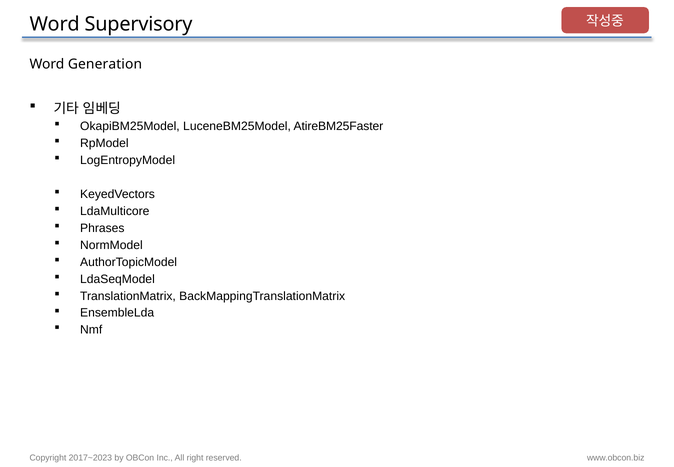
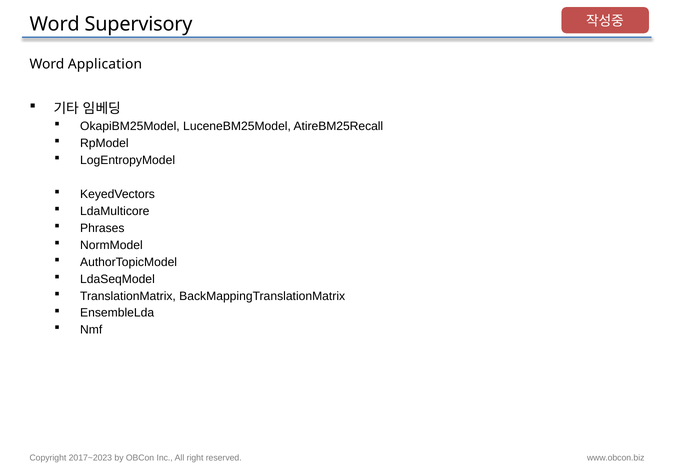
Generation: Generation -> Application (105, 64)
AtireBM25Faster: AtireBM25Faster -> AtireBM25Recall (338, 126)
